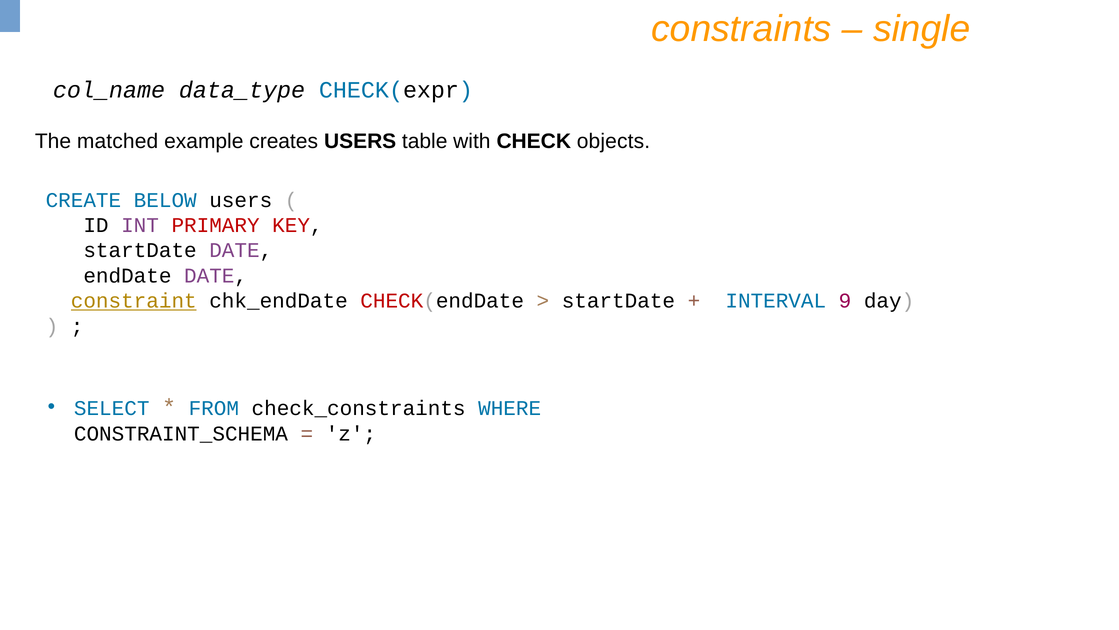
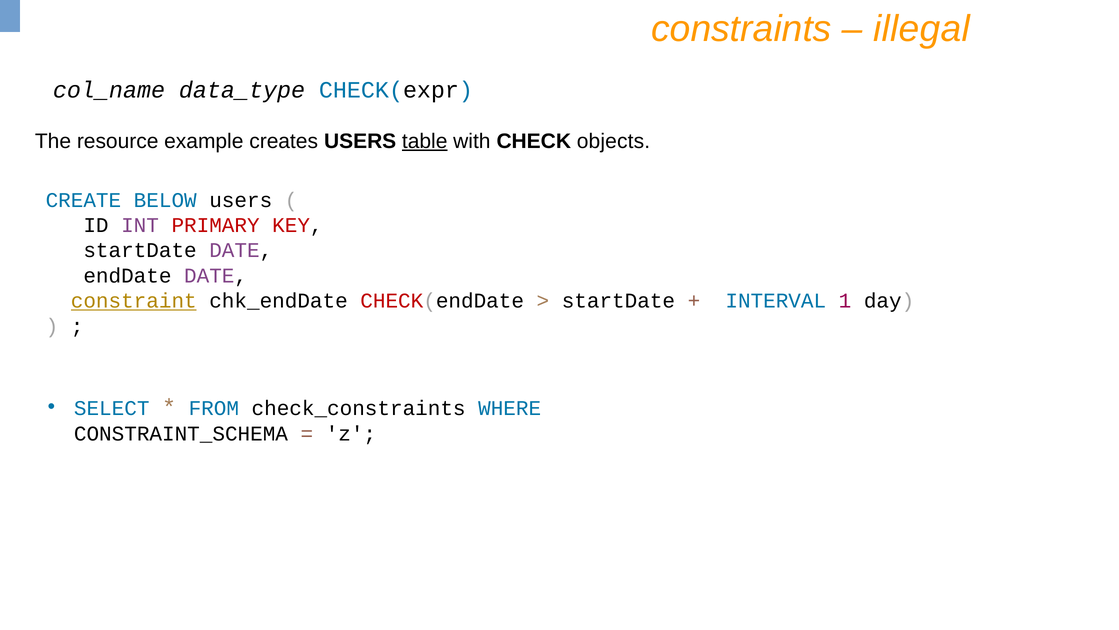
single: single -> illegal (922, 29)
matched: matched -> resource (118, 141)
table underline: none -> present (425, 141)
9: 9 -> 1 (845, 301)
